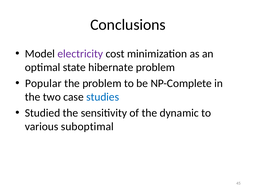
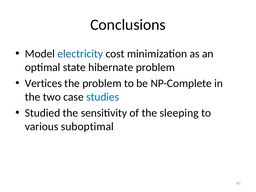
electricity colour: purple -> blue (80, 54)
Popular: Popular -> Vertices (43, 83)
dynamic: dynamic -> sleeping (179, 113)
